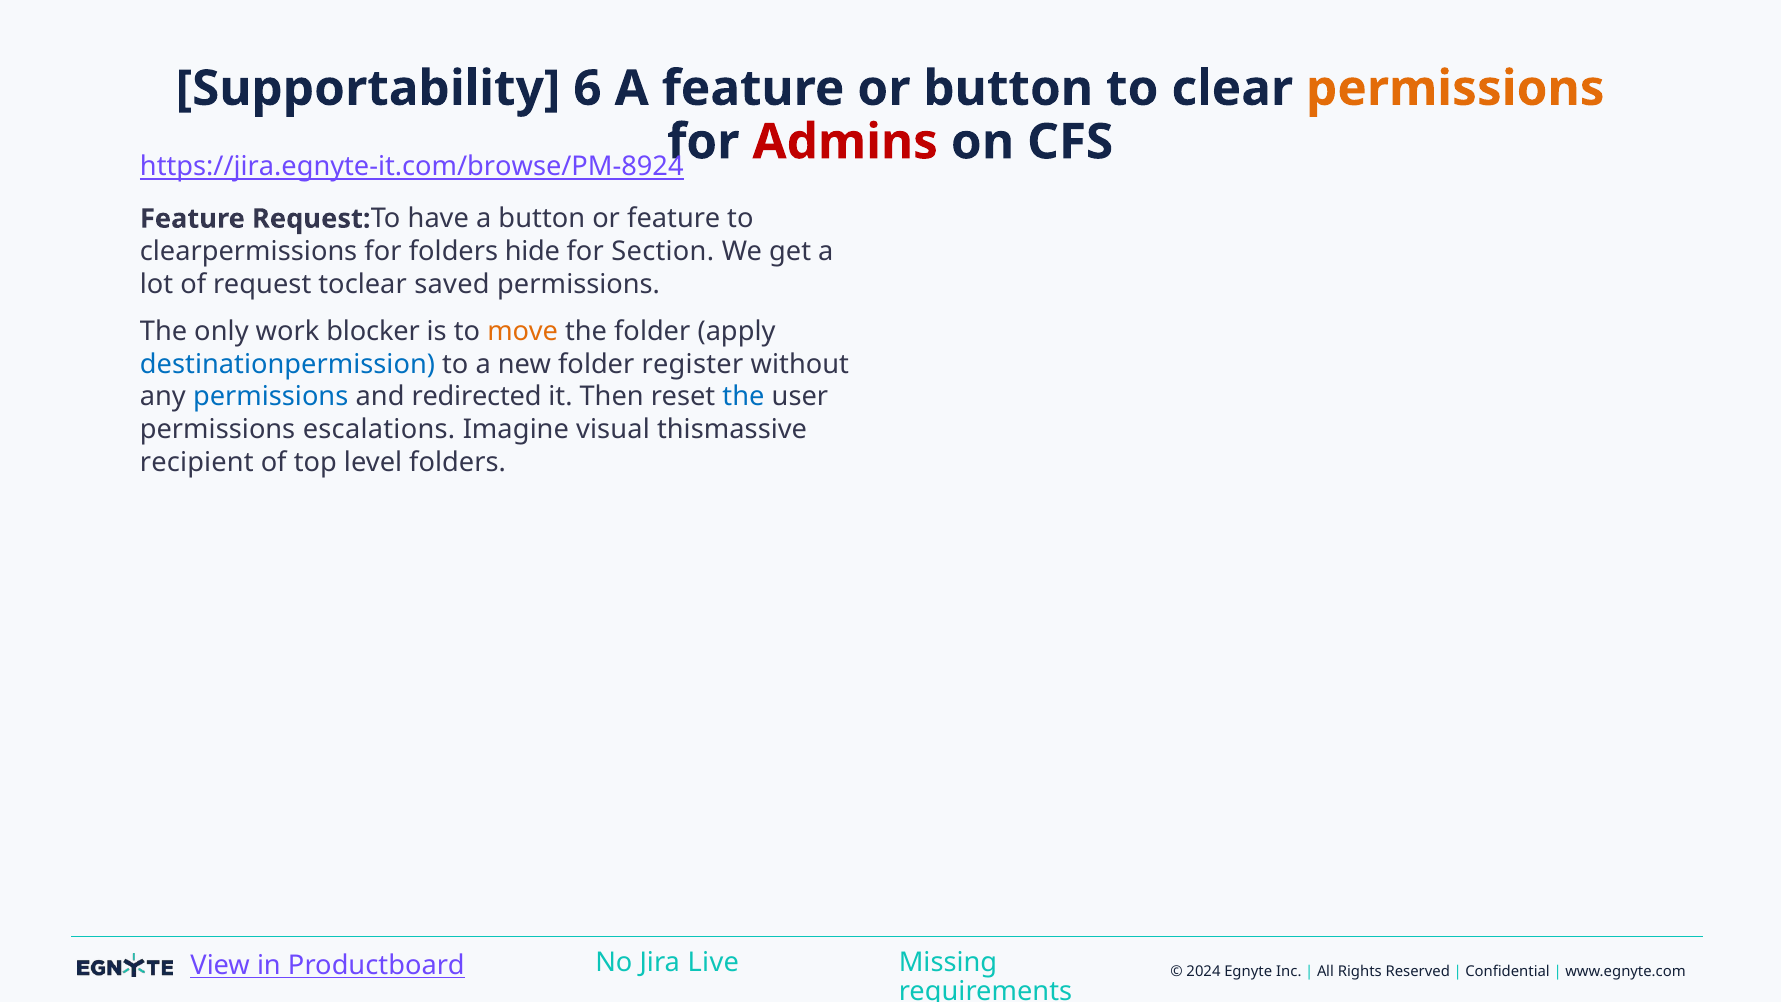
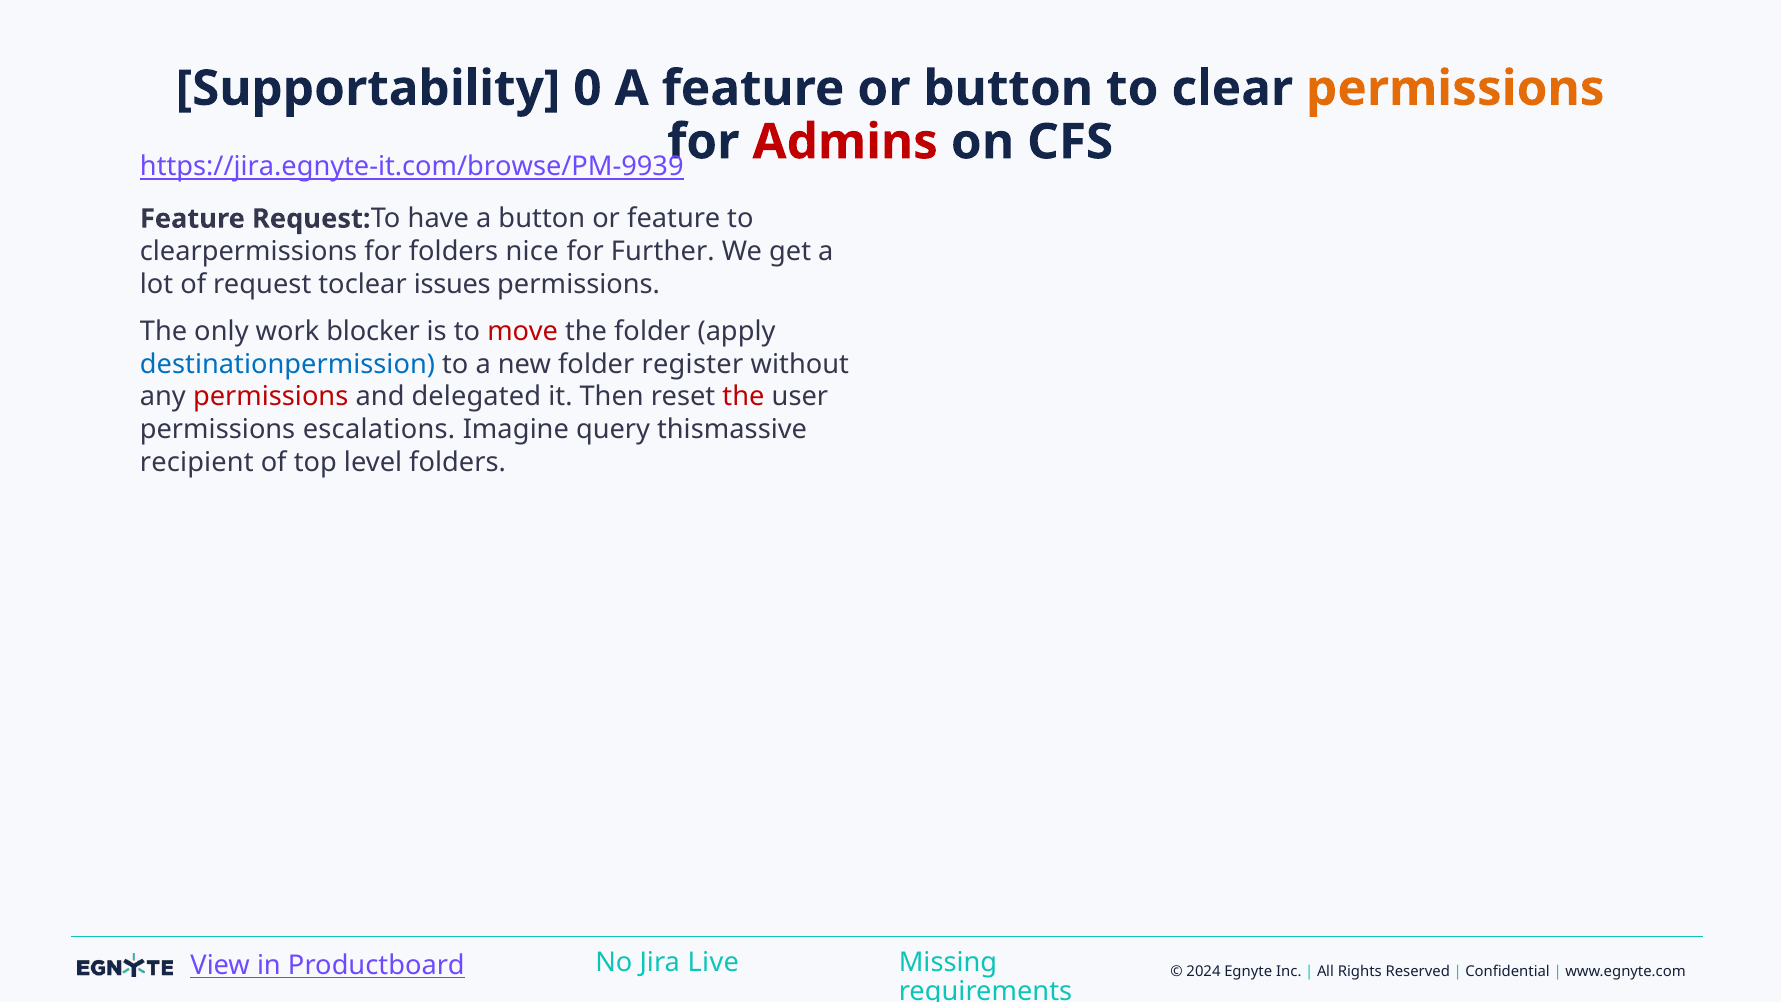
6: 6 -> 0 (587, 89)
https://jira.egnyte-it.com/browse/PM-8924: https://jira.egnyte-it.com/browse/PM-8924 -> https://jira.egnyte-it.com/browse/PM-9939 (412, 167)
hide: hide -> nice (532, 251)
Section: Section -> Further (663, 251)
saved: saved -> issues (452, 284)
move colour: orange -> red (523, 332)
permissions colour: blue -> red (271, 397)
redirected: redirected -> delegated (476, 397)
the colour: blue -> red (743, 397)
visual: visual -> query (613, 430)
